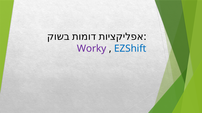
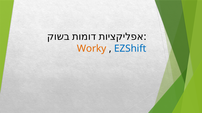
Worky colour: purple -> orange (92, 49)
